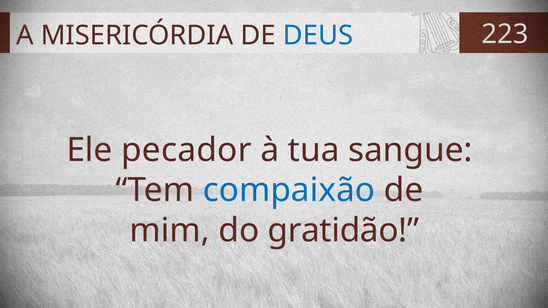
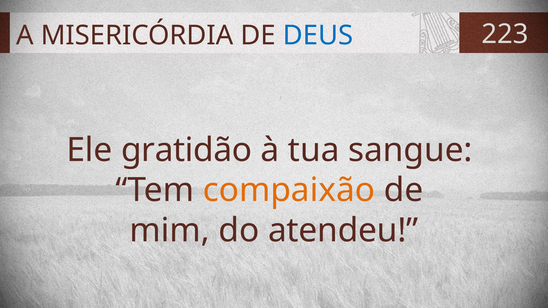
pecador: pecador -> gratidão (187, 150)
compaixão colour: blue -> orange (289, 190)
gratidão: gratidão -> atendeu (343, 231)
